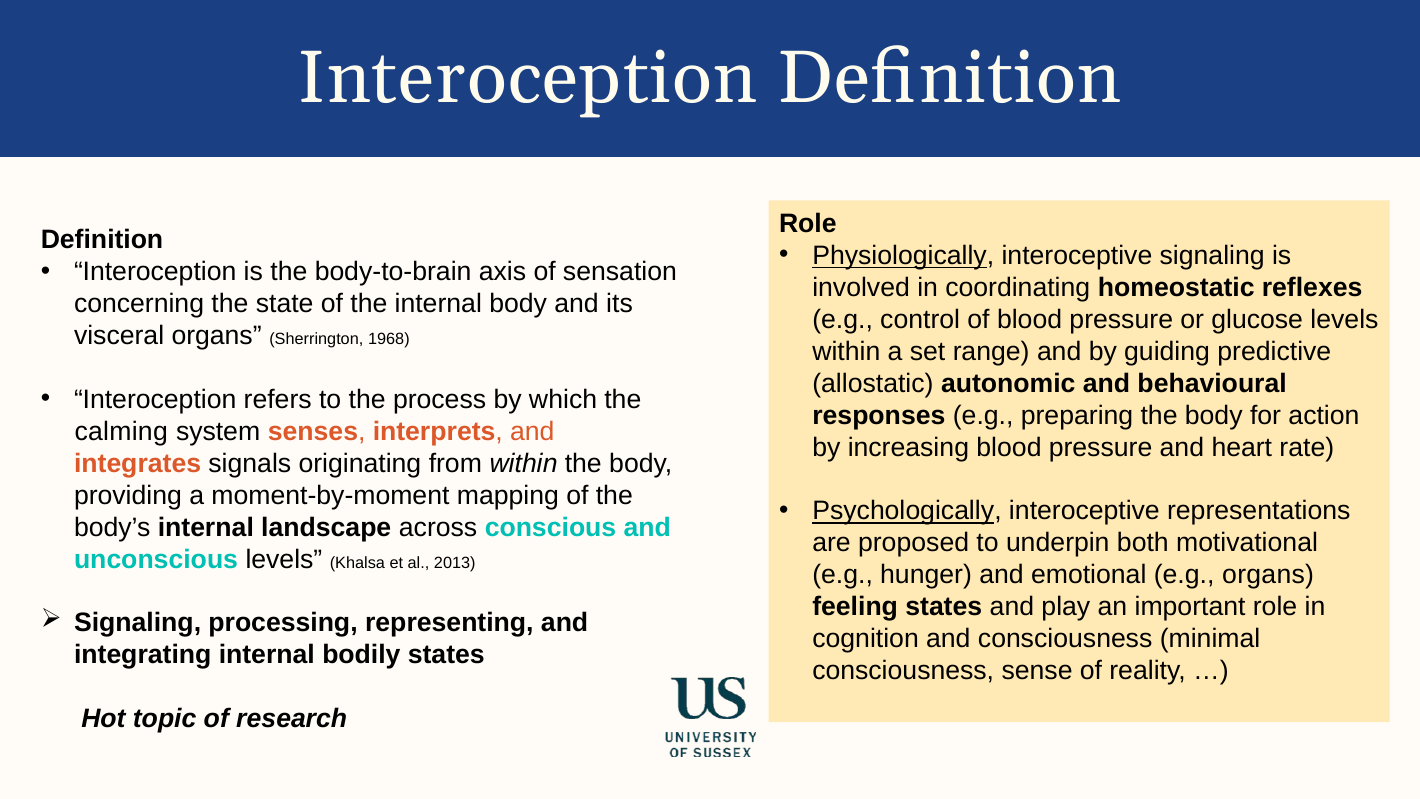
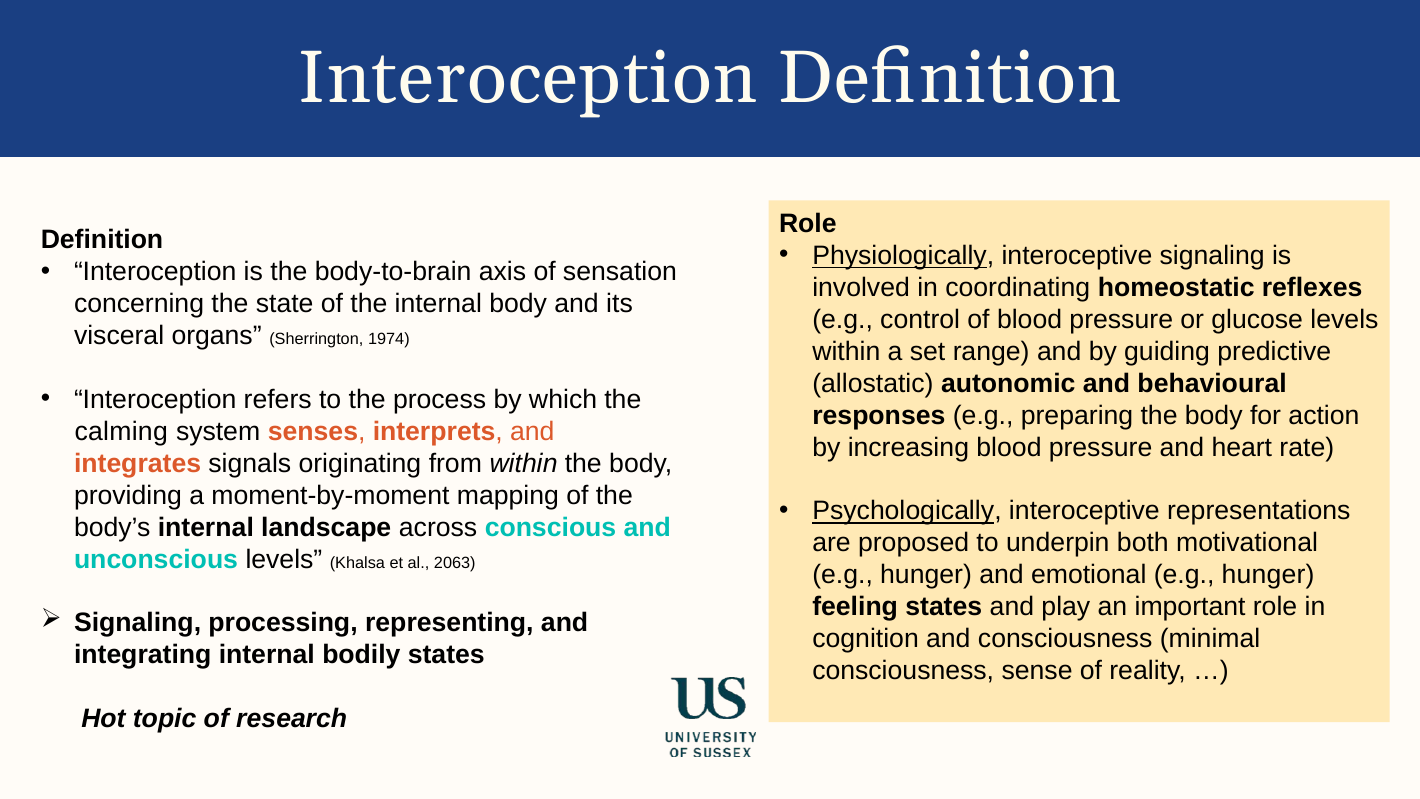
1968: 1968 -> 1974 (389, 339)
2013: 2013 -> 2063 (455, 563)
emotional e.g organs: organs -> hunger (1268, 575)
